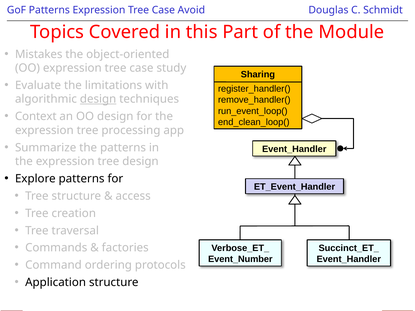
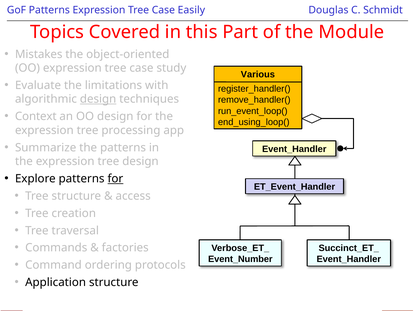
Avoid: Avoid -> Easily (191, 10)
Sharing: Sharing -> Various (258, 74)
end_clean_loop(: end_clean_loop( -> end_using_loop( (254, 122)
for underline: none -> present (115, 179)
